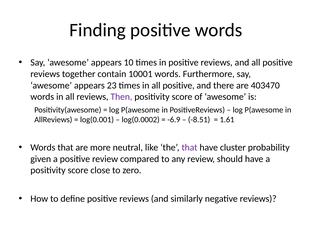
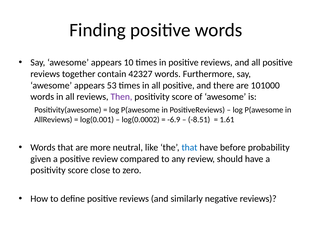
10001: 10001 -> 42327 (140, 74)
23: 23 -> 53 (112, 85)
403470: 403470 -> 101000 (265, 85)
that colour: purple -> blue (189, 147)
cluster: cluster -> before (233, 147)
